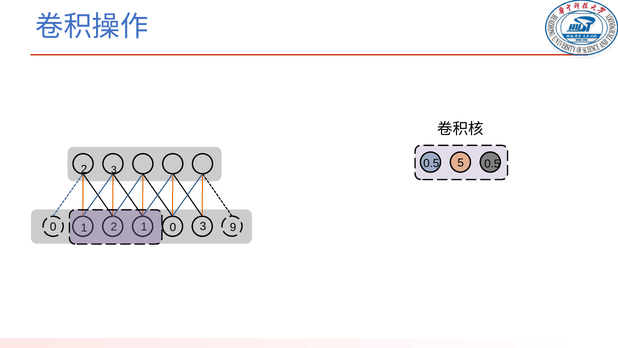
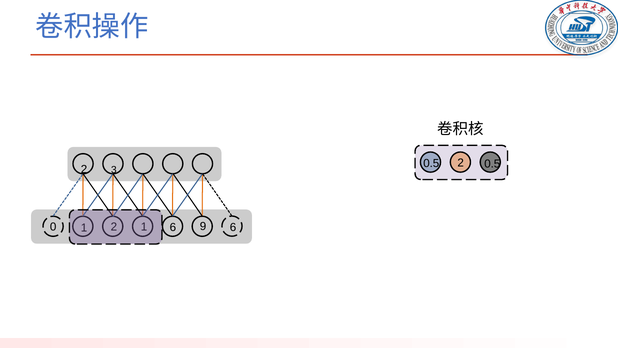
0.5 5: 5 -> 2 (461, 163)
9: 9 -> 6 (233, 227)
3: 3 -> 9 (203, 226)
0: 0 -> 6 (173, 227)
